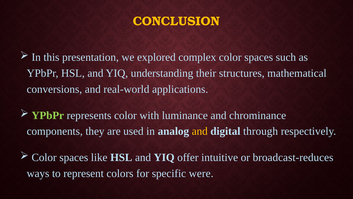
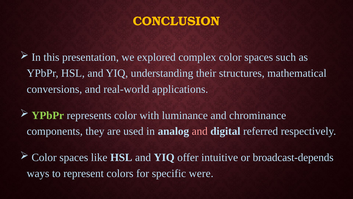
and colour: yellow -> pink (200, 131)
through: through -> referred (261, 131)
broadcast-reduces: broadcast-reduces -> broadcast-depends (293, 157)
